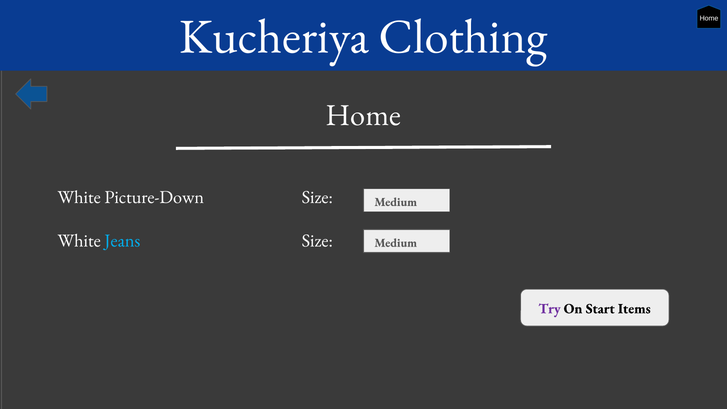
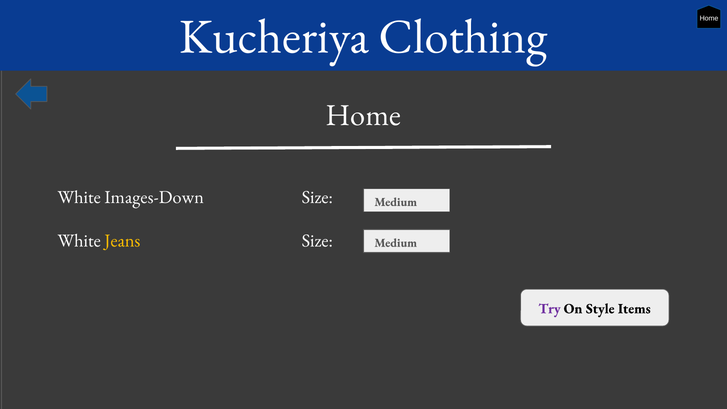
Picture-Down: Picture-Down -> Images-Down (154, 197)
Jeans colour: light blue -> yellow (122, 241)
Start: Start -> Style (600, 309)
